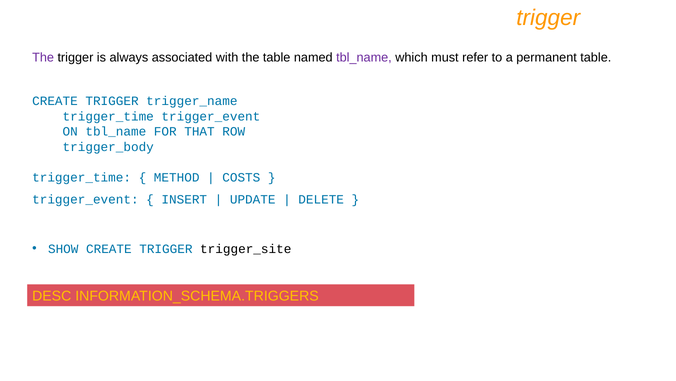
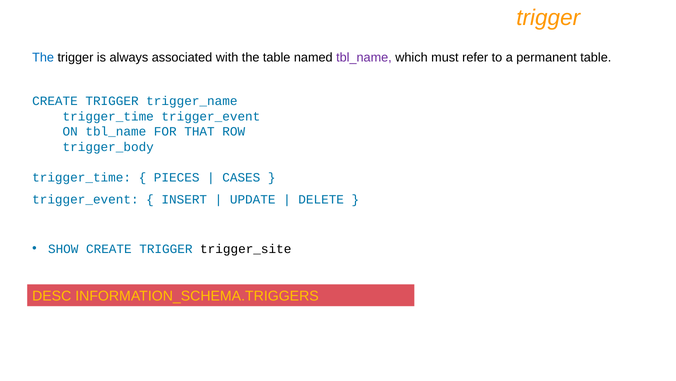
The colour: purple -> blue (43, 57)
METHOD: METHOD -> PIECES (177, 177)
COSTS: COSTS -> CASES (241, 177)
